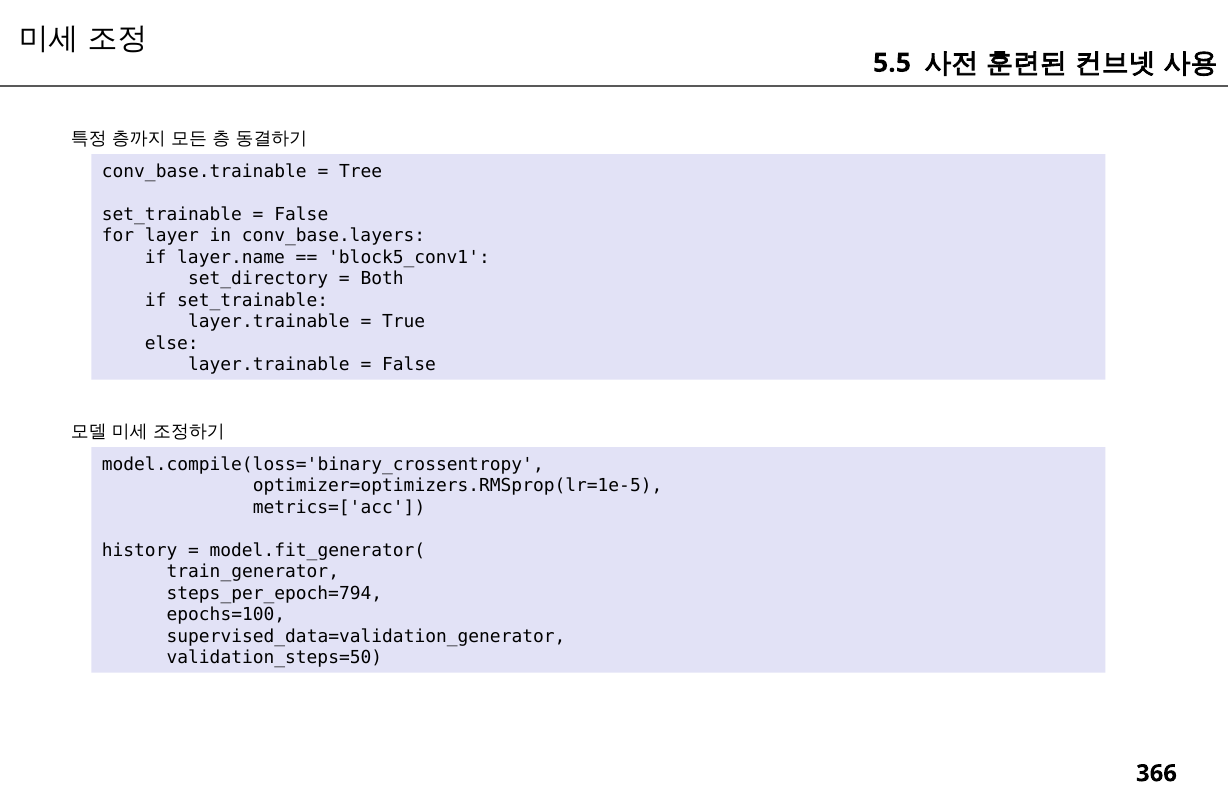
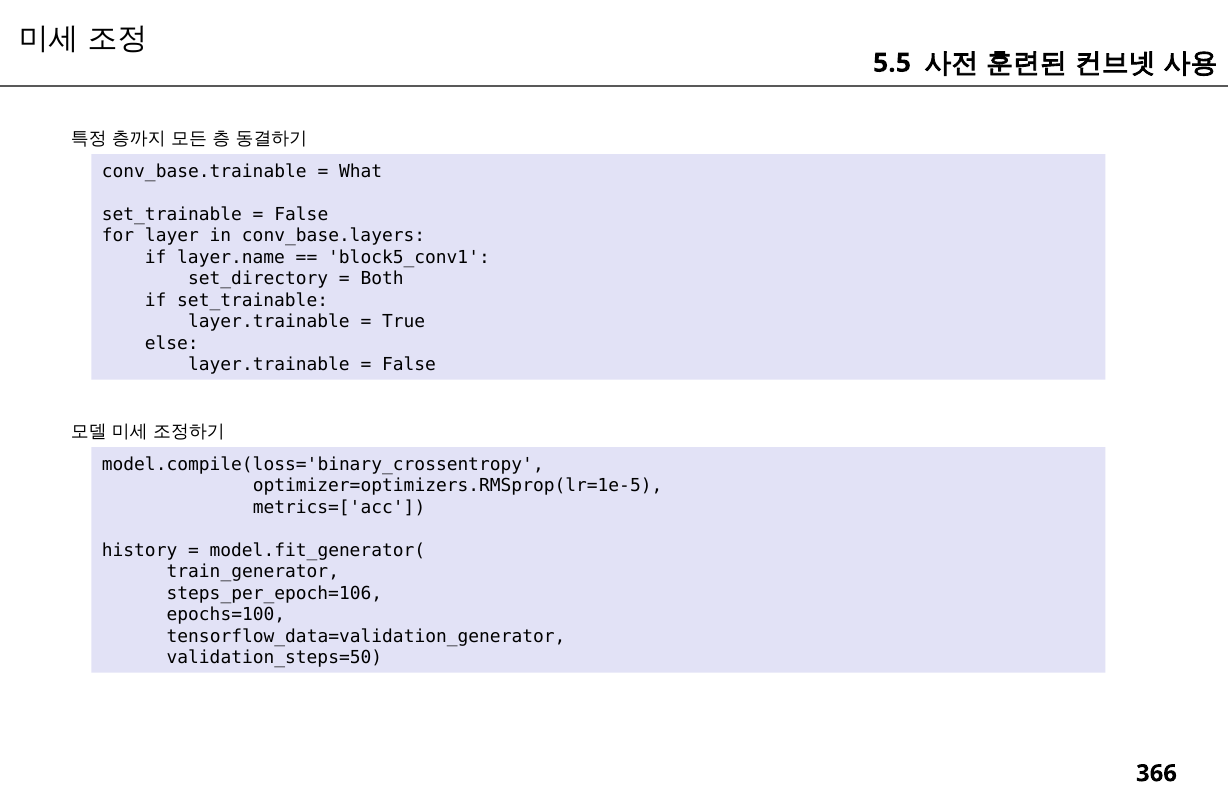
Tree: Tree -> What (361, 172)
steps_per_epoch=794: steps_per_epoch=794 -> steps_per_epoch=106 (274, 594)
supervised_data=validation_generator: supervised_data=validation_generator -> tensorflow_data=validation_generator (366, 637)
